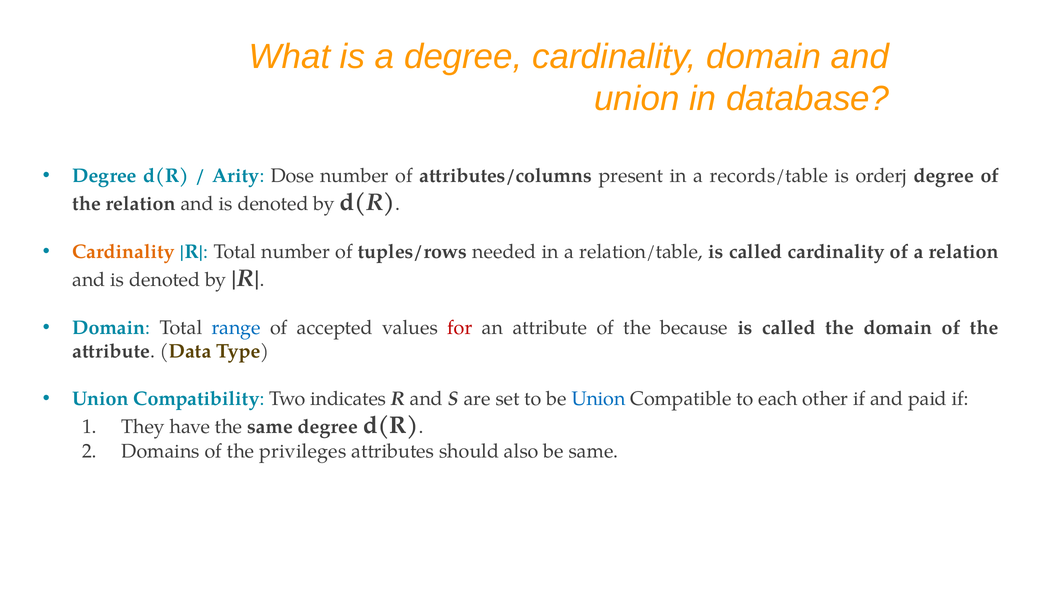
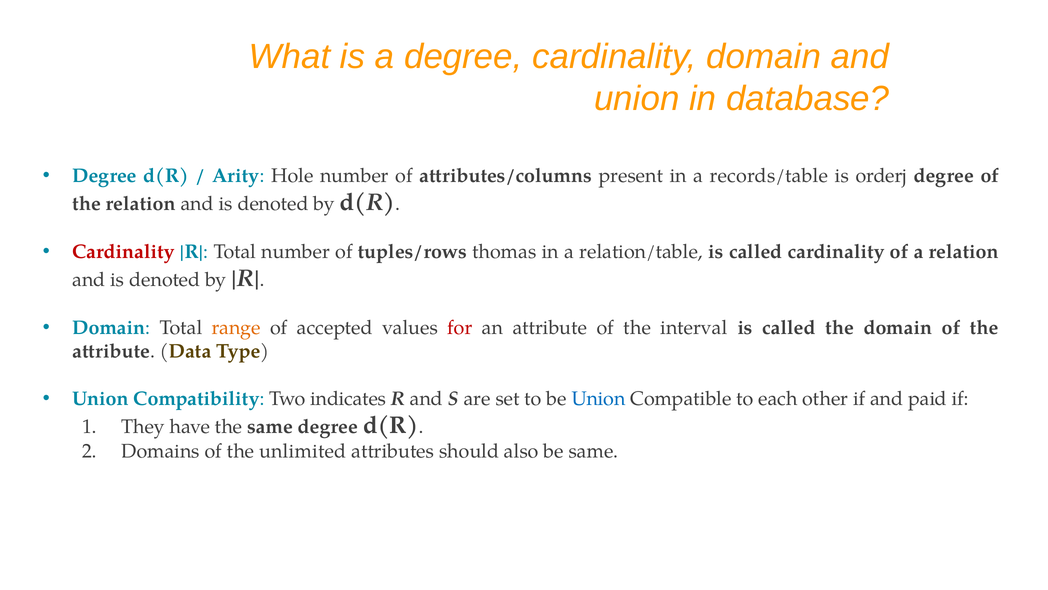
Dose: Dose -> Hole (292, 176)
Cardinality colour: orange -> red (123, 252)
needed: needed -> thomas (504, 252)
range colour: blue -> orange (236, 328)
because: because -> interval (694, 328)
privileges: privileges -> unlimited (303, 451)
